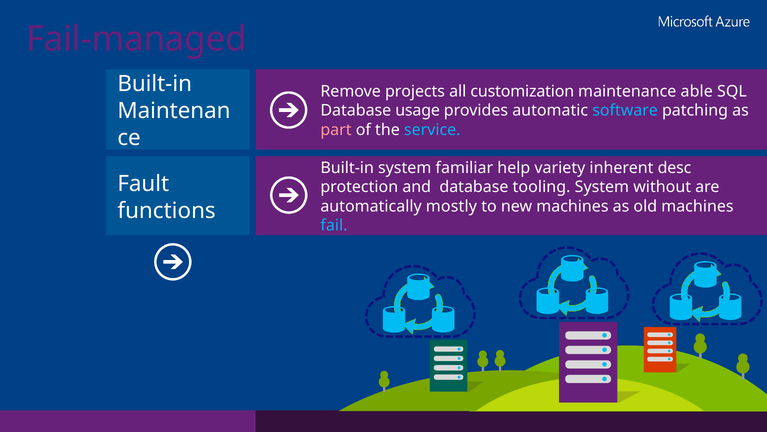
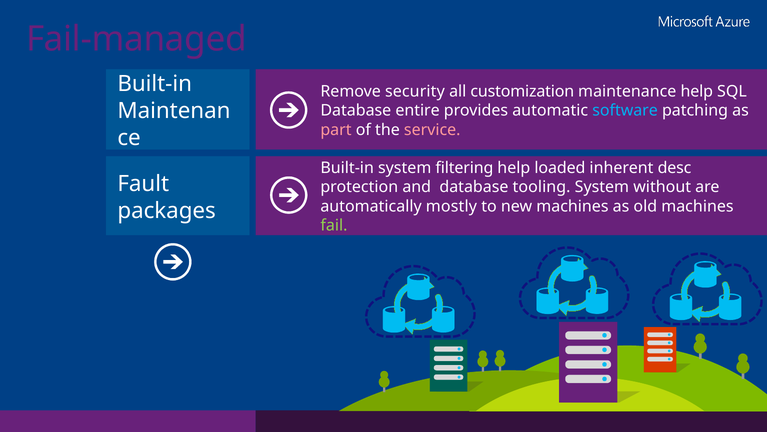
projects: projects -> security (415, 91)
maintenance able: able -> help (697, 91)
usage: usage -> entire (418, 110)
service colour: light blue -> pink (432, 130)
familiar: familiar -> filtering (464, 168)
variety: variety -> loaded (560, 168)
functions: functions -> packages (167, 210)
fail colour: light blue -> light green (334, 225)
